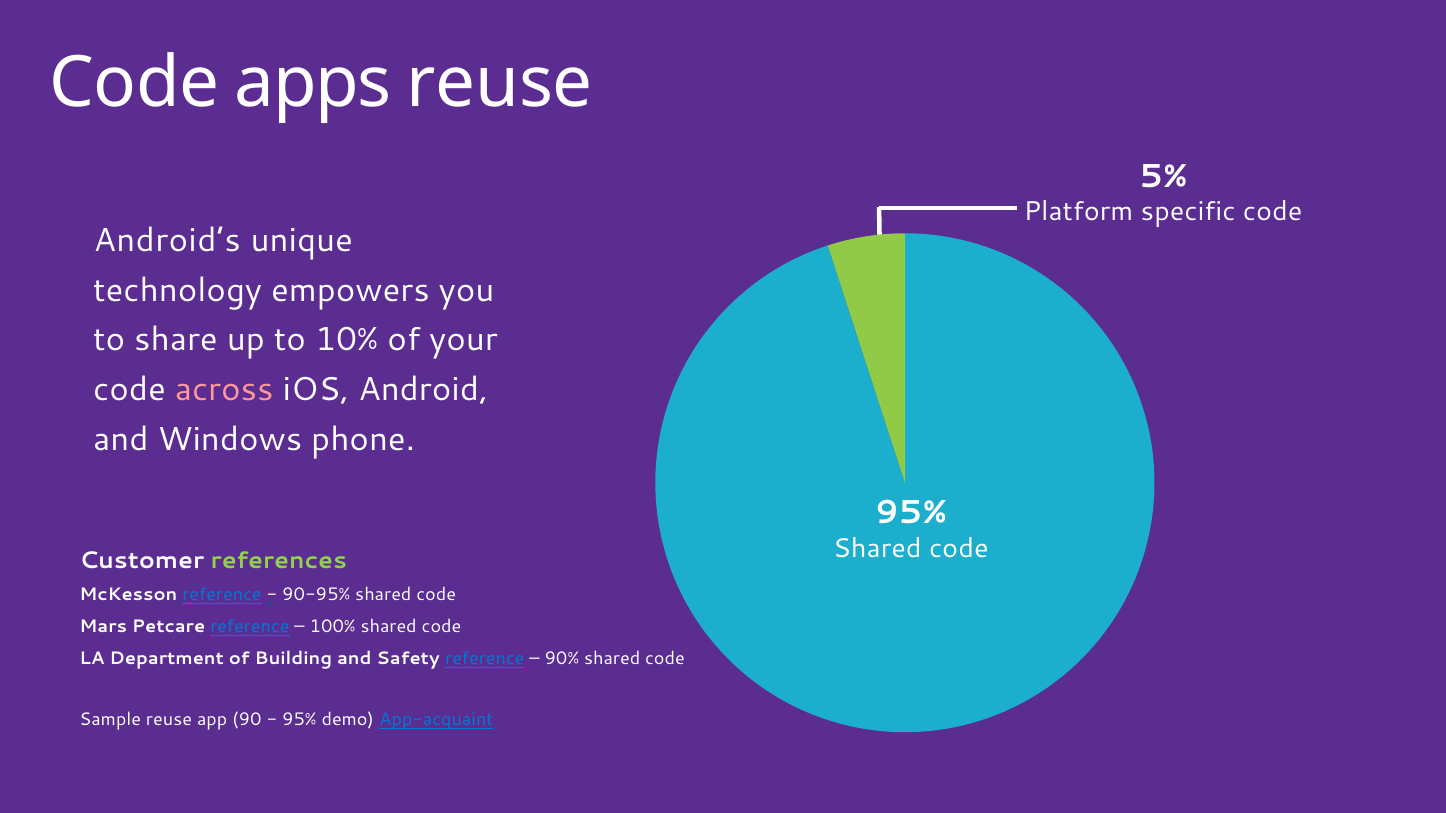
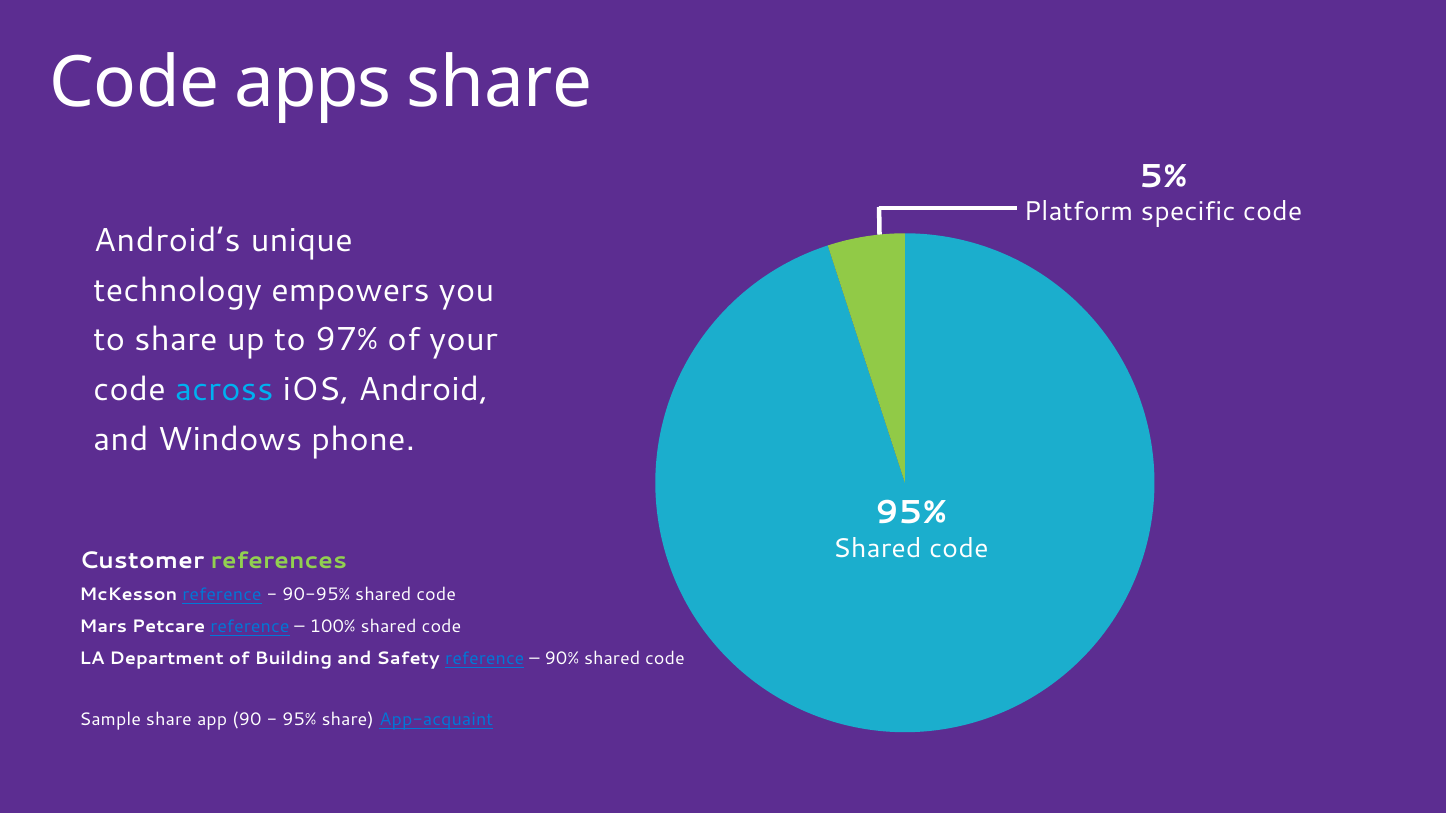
apps reuse: reuse -> share (500, 83)
10%: 10% -> 97% (347, 340)
across colour: pink -> light blue (224, 390)
Sample reuse: reuse -> share (169, 719)
95% demo: demo -> share (348, 719)
